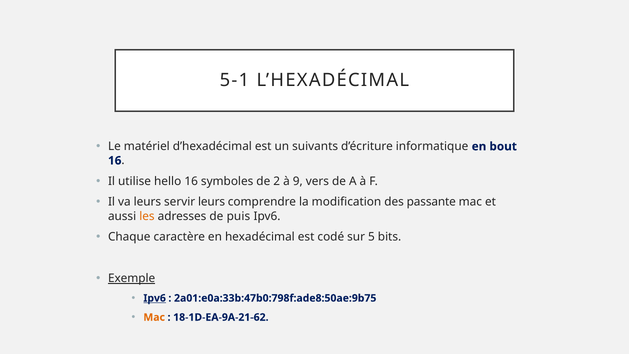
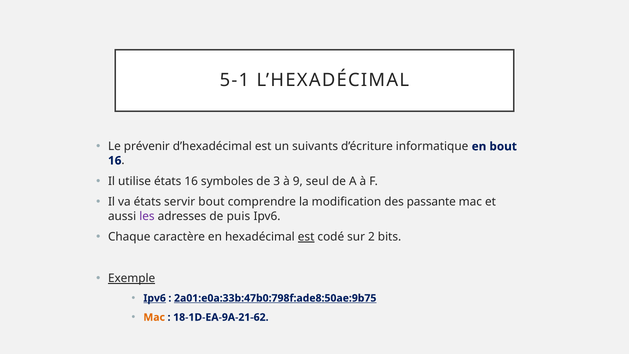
matériel: matériel -> prévenir (147, 146)
utilise hello: hello -> états (168, 181)
2: 2 -> 3 (277, 181)
vers: vers -> seul (317, 181)
va leurs: leurs -> états (147, 202)
servir leurs: leurs -> bout (211, 202)
les colour: orange -> purple (147, 216)
est underline: none -> present (306, 237)
5: 5 -> 2 (371, 237)
2a01:e0a:33b:47b0:798f:ade8:50ae:9b75 underline: none -> present (275, 298)
